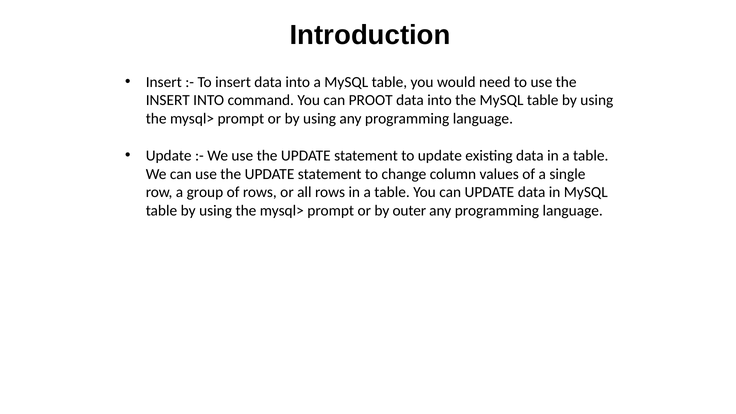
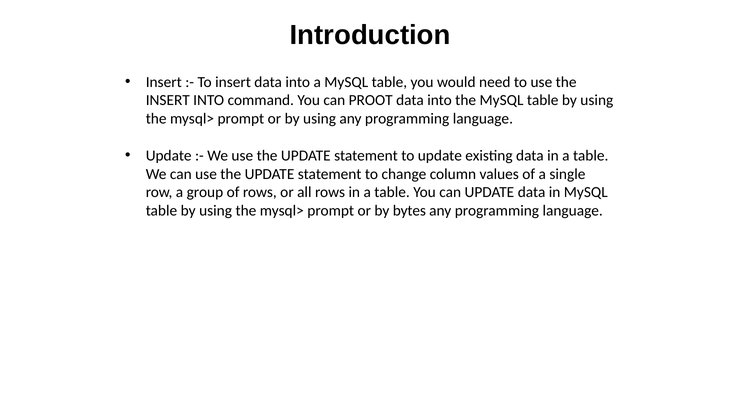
outer: outer -> bytes (409, 211)
